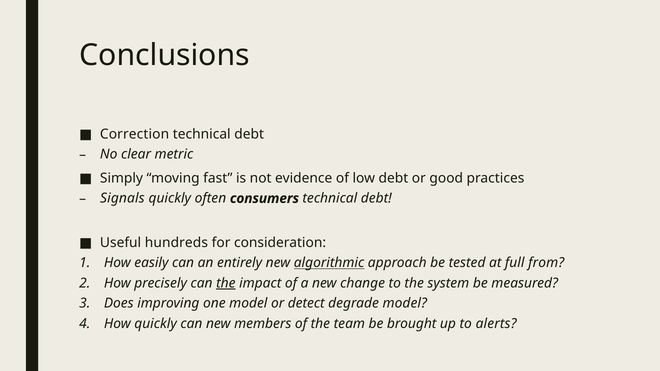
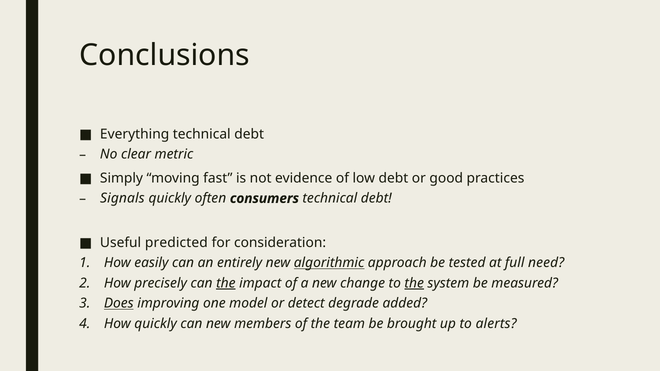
Correction: Correction -> Everything (135, 134)
hundreds: hundreds -> predicted (176, 243)
from: from -> need (546, 263)
the underline: none -> present (414, 283)
Does underline: none -> present (119, 304)
degrade model: model -> added (405, 304)
